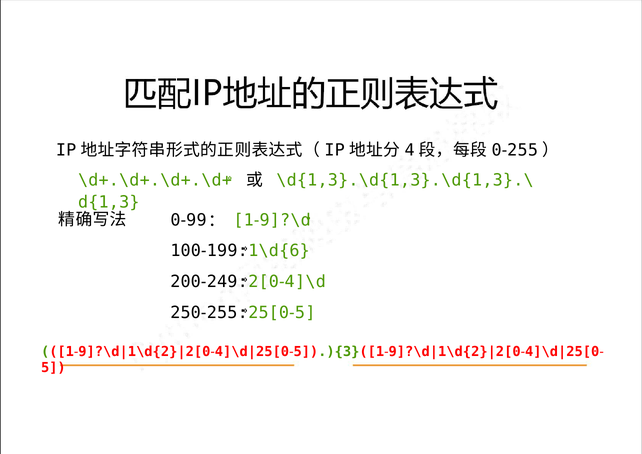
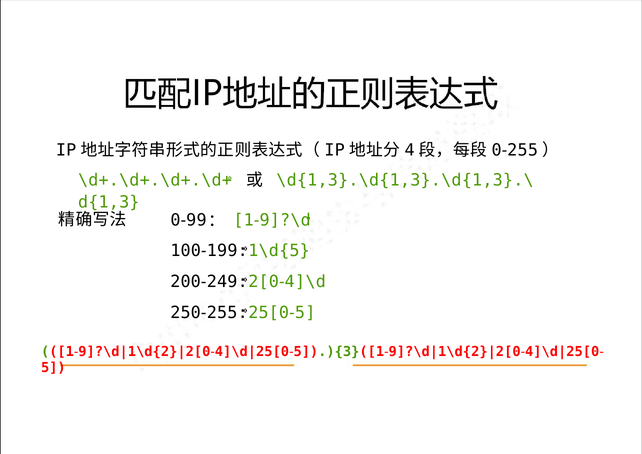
1\d{6: 1\d{6 -> 1\d{5 (279, 251)
